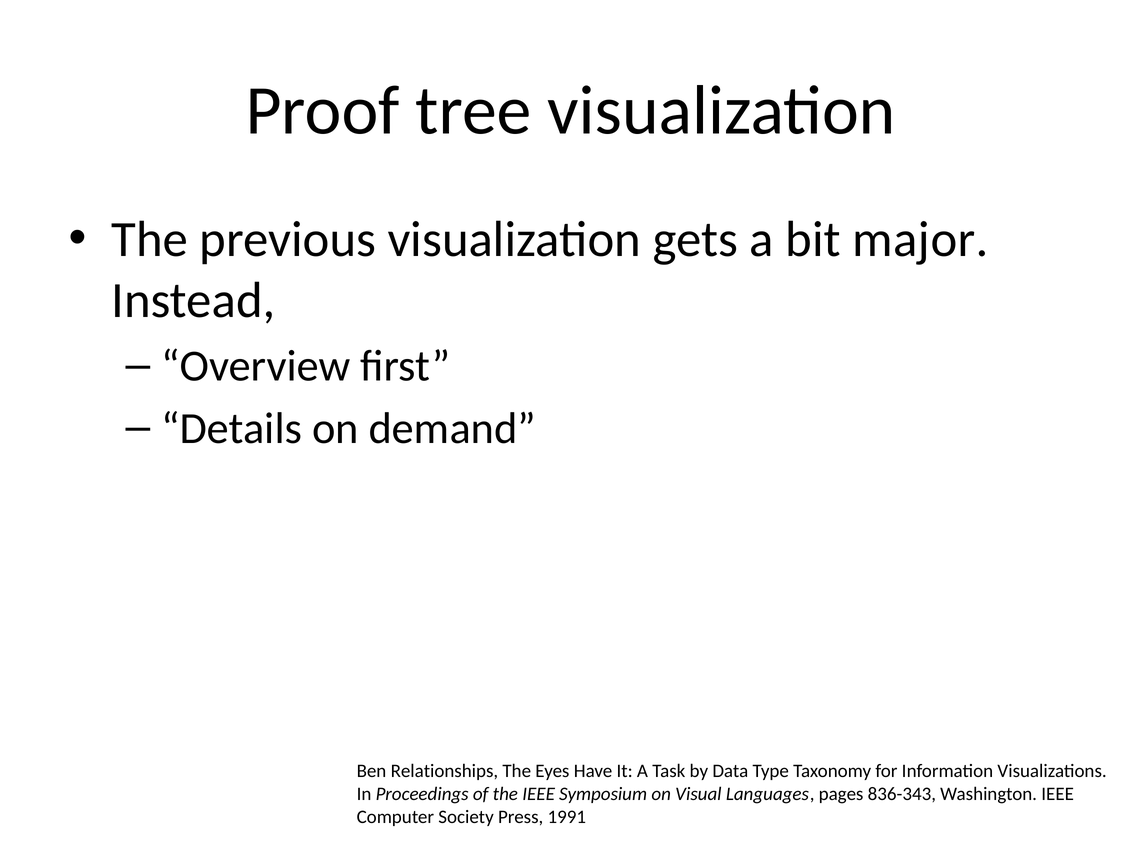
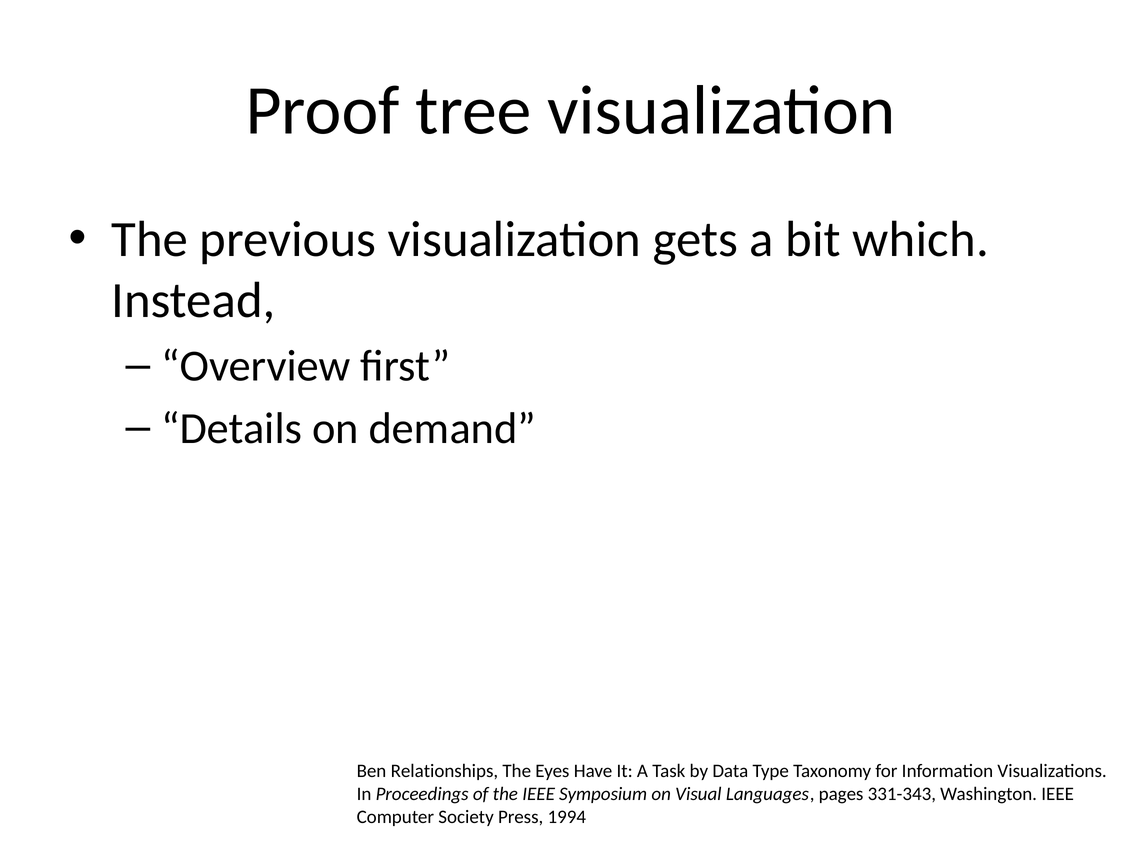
major: major -> which (921, 240)
836-343: 836-343 -> 331-343 (902, 793)
1991: 1991 -> 1994 (567, 816)
